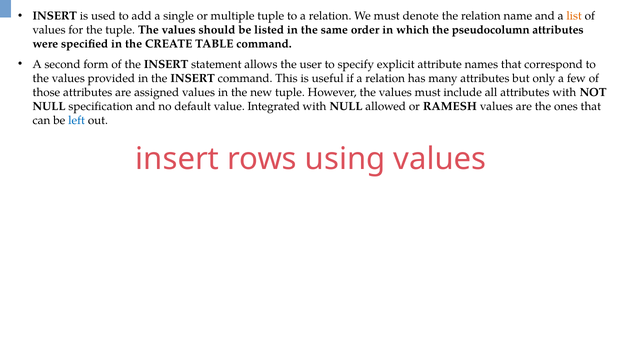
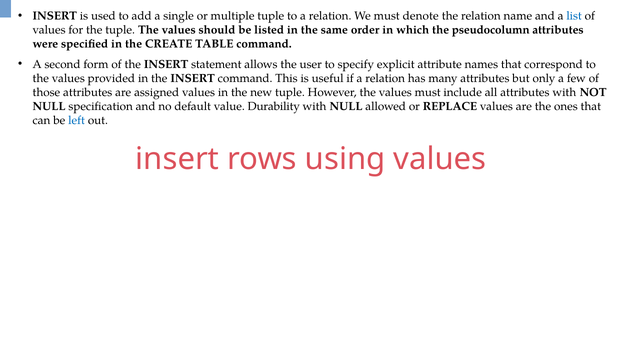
list colour: orange -> blue (574, 16)
Integrated: Integrated -> Durability (274, 106)
RAMESH: RAMESH -> REPLACE (450, 106)
